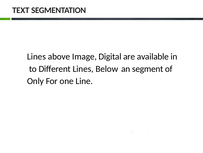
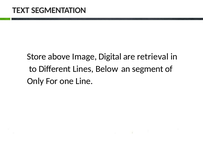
Lines: Lines -> Store (37, 56)
available: available -> retrieval (153, 56)
